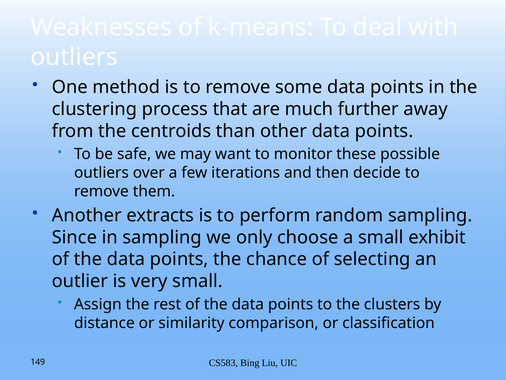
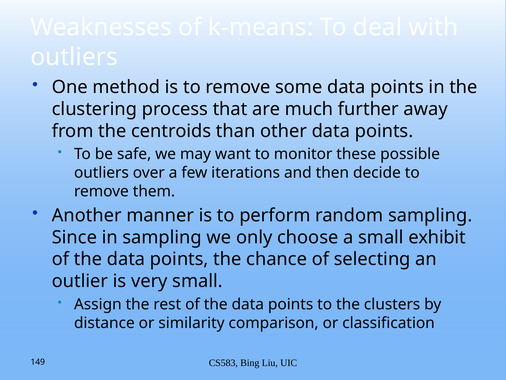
extracts: extracts -> manner (160, 215)
